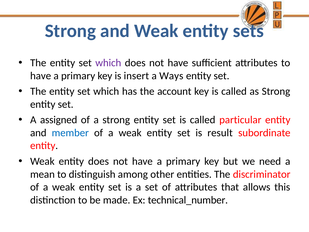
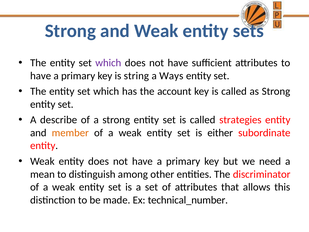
insert: insert -> string (136, 76)
assigned: assigned -> describe (59, 120)
particular: particular -> strategies (240, 120)
member colour: blue -> orange (70, 133)
result: result -> either (220, 133)
